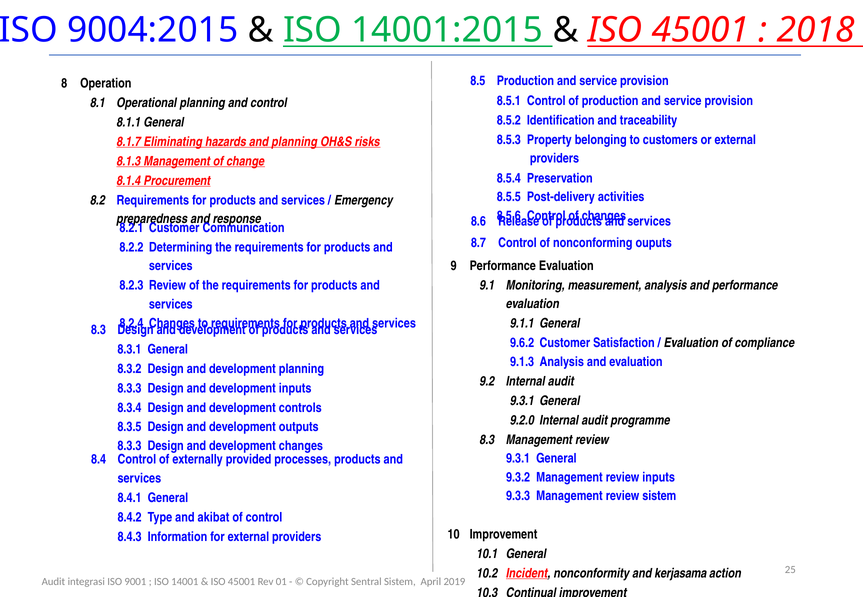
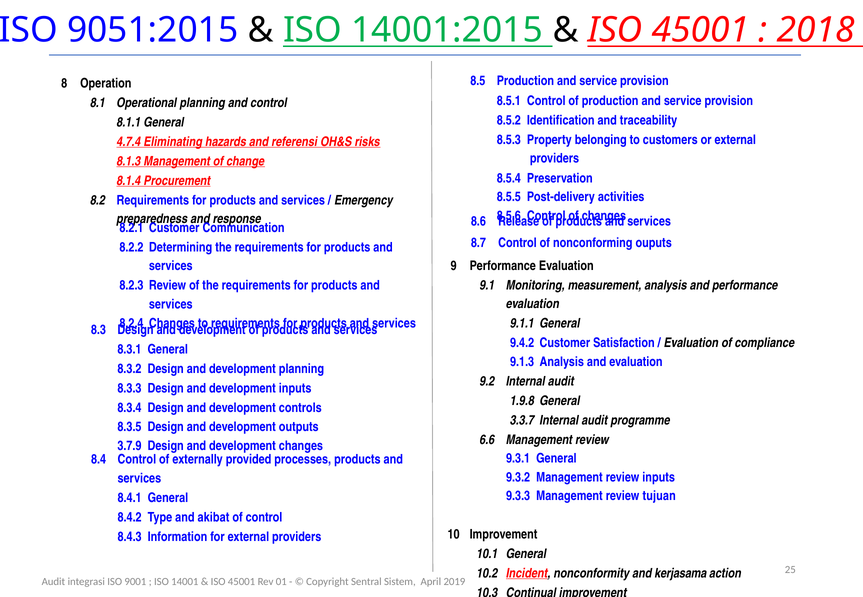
9004:2015: 9004:2015 -> 9051:2015 (153, 30)
8.1.7: 8.1.7 -> 4.7.4 (129, 142)
and planning: planning -> referensi (294, 142)
9.6.2: 9.6.2 -> 9.4.2 (522, 343)
9.3.1: 9.3.1 -> 1.9.8 (522, 401)
9.2.0: 9.2.0 -> 3.3.7 (522, 421)
8.3: 8.3 -> 6.6 (487, 440)
8.3.3: 8.3.3 -> 3.7.9 (129, 446)
review sistem: sistem -> tujuan (659, 496)
